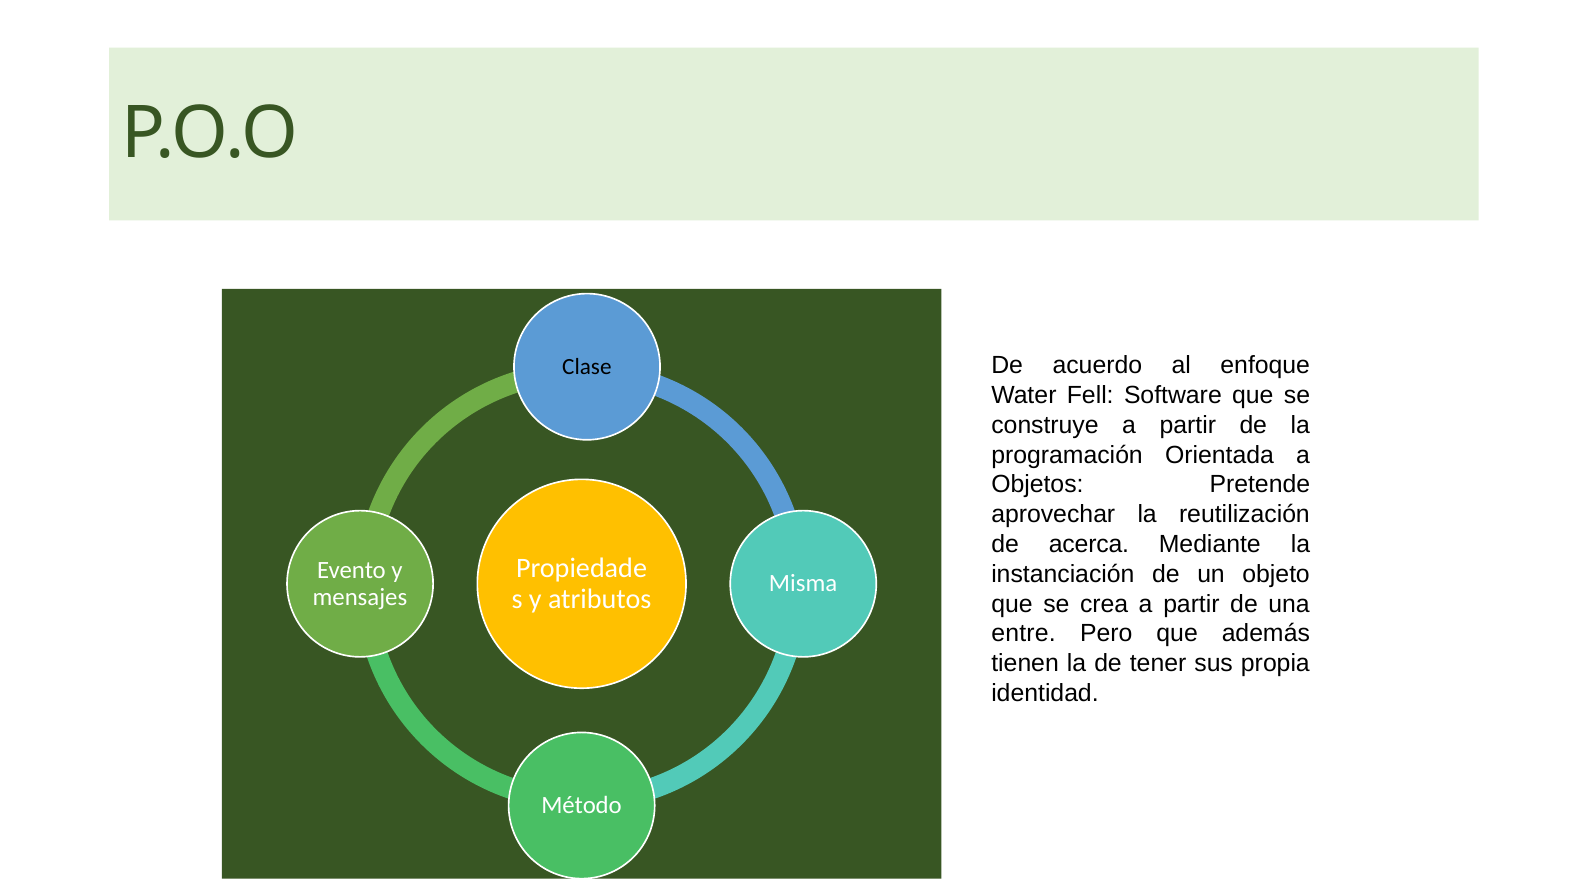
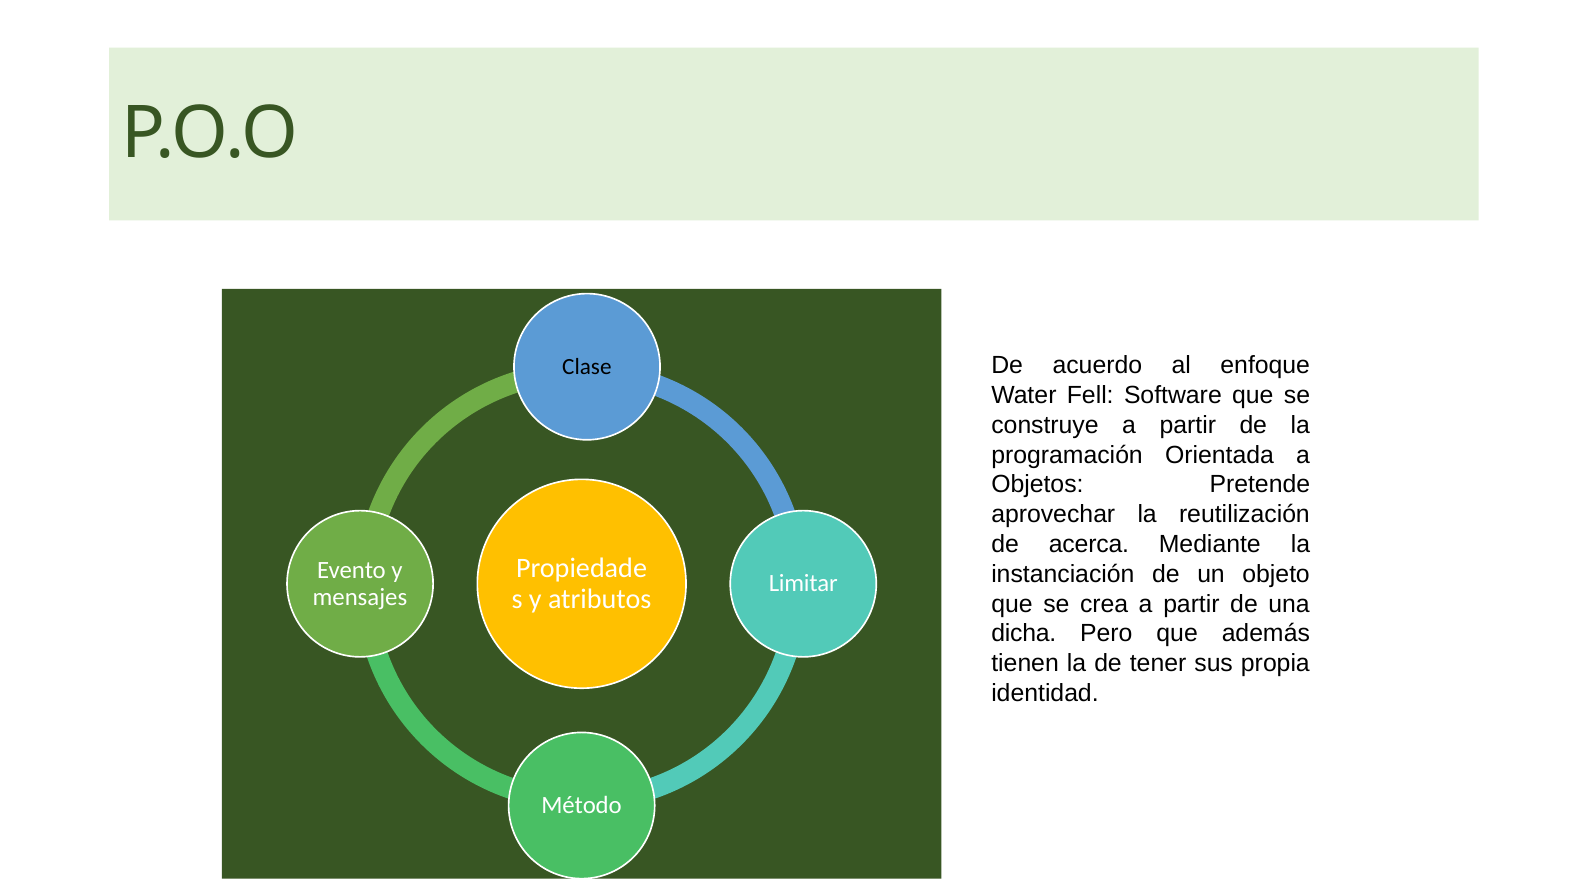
Misma: Misma -> Limitar (803, 583)
entre: entre -> dicha (1024, 633)
